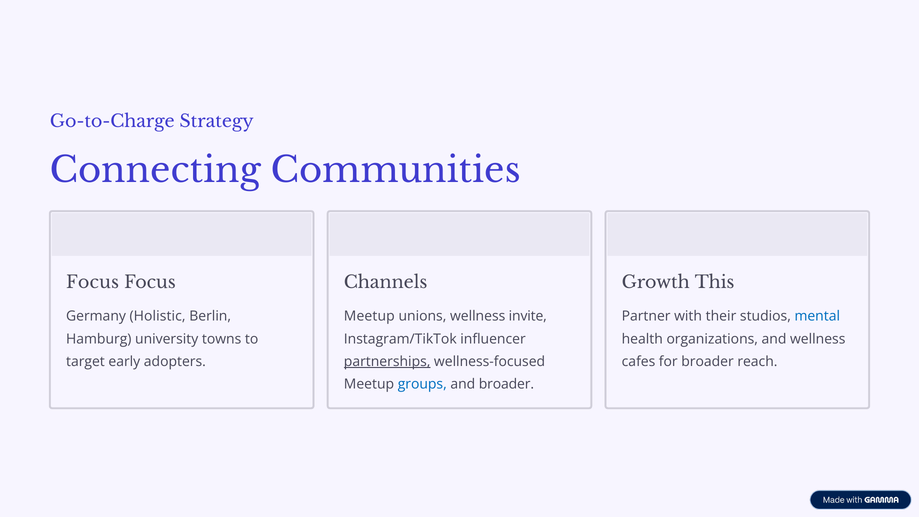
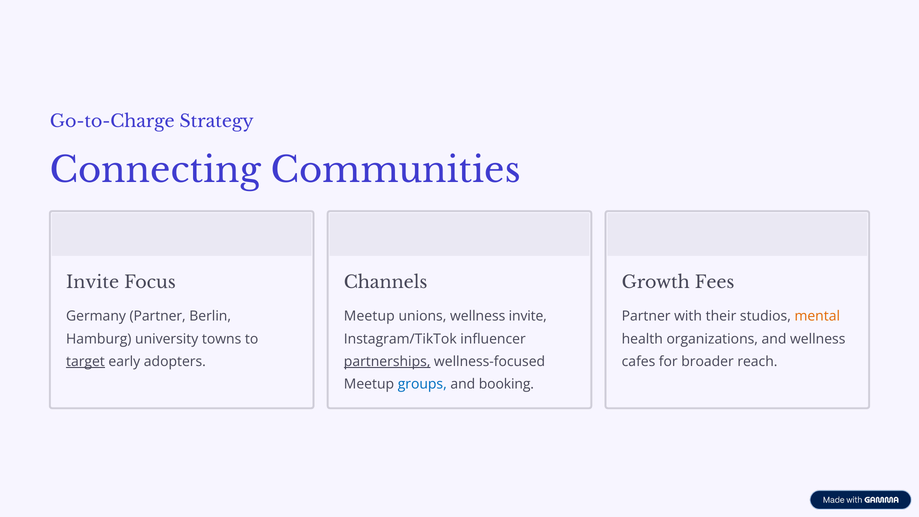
Focus: Focus -> Invite (93, 283)
This: This -> Fees (715, 283)
Germany Holistic: Holistic -> Partner (158, 316)
mental colour: blue -> orange (817, 316)
target underline: none -> present (85, 362)
and broader: broader -> booking (506, 384)
